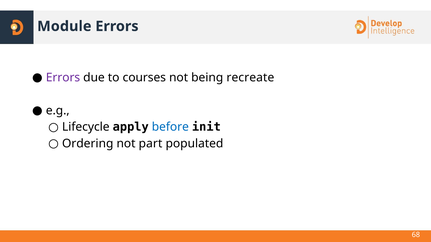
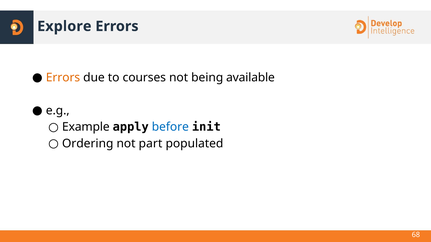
Module: Module -> Explore (64, 26)
Errors colour: purple -> orange (63, 78)
recreate: recreate -> available (250, 78)
Lifecycle: Lifecycle -> Example (86, 127)
